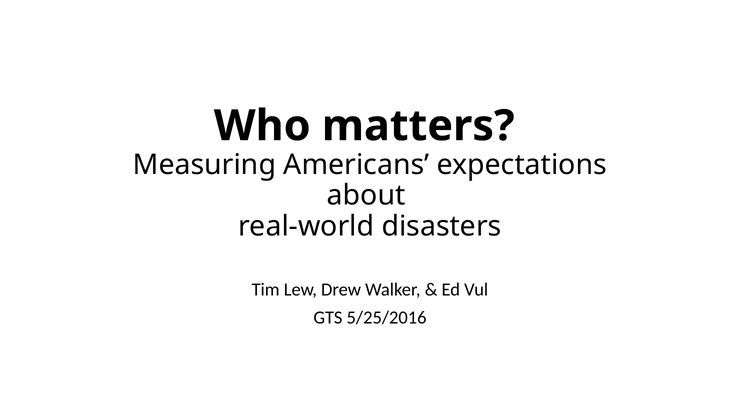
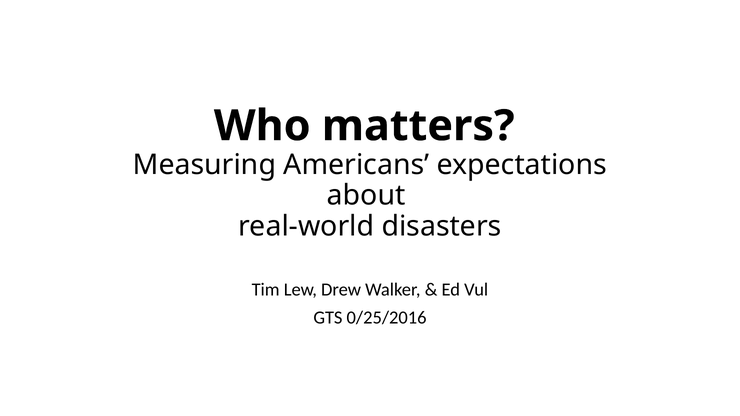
5/25/2016: 5/25/2016 -> 0/25/2016 (387, 318)
